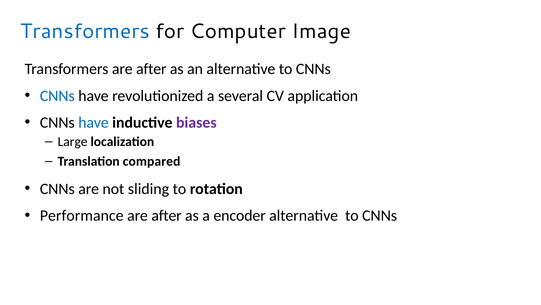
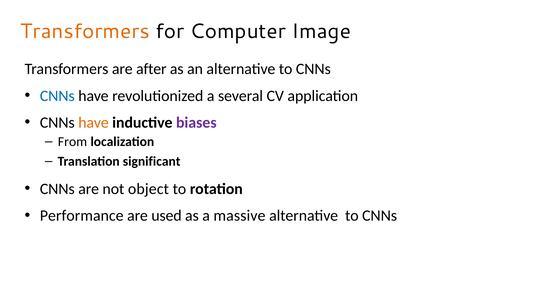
Transformers colour: blue -> orange (85, 31)
have colour: blue -> orange (93, 122)
Large: Large -> From (72, 141)
compared: compared -> significant (152, 161)
sliding: sliding -> object (148, 188)
after: after -> used (167, 215)
encoder: encoder -> massive (239, 215)
